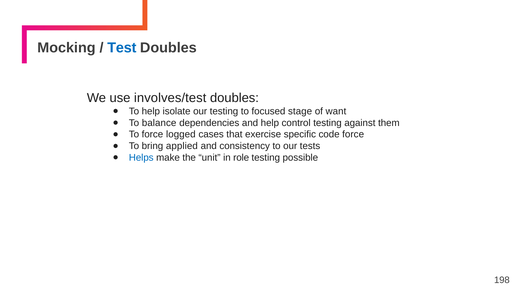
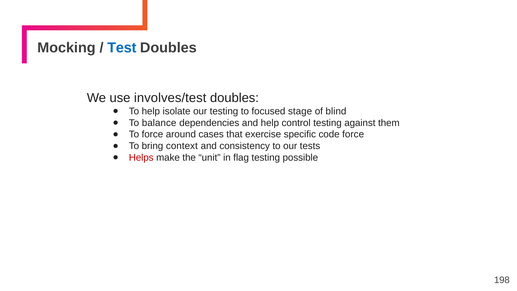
want: want -> blind (336, 111)
logged: logged -> around (181, 134)
applied: applied -> context (182, 146)
Helps colour: blue -> red (141, 158)
role: role -> flag (241, 158)
